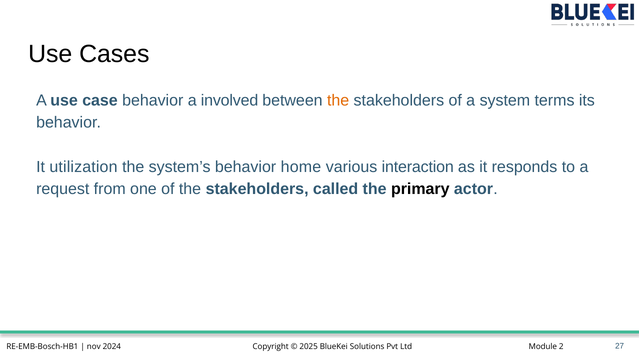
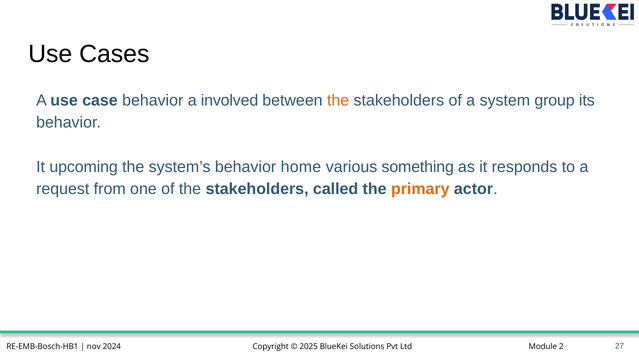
terms: terms -> group (555, 100)
utilization: utilization -> upcoming (84, 167)
interaction: interaction -> something (418, 167)
primary colour: black -> orange (420, 189)
